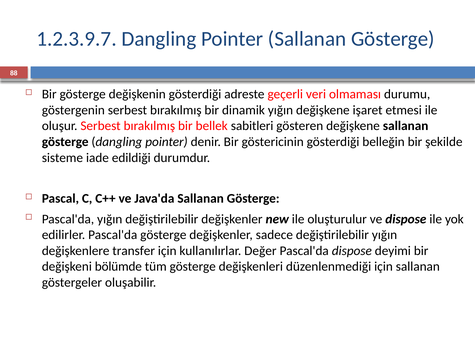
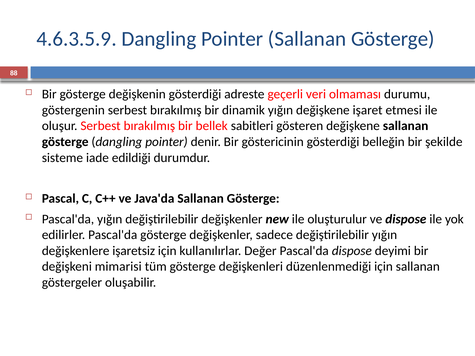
1.2.3.9.7: 1.2.3.9.7 -> 4.6.3.5.9 (77, 39)
transfer: transfer -> işaretsiz (134, 251)
bölümde: bölümde -> mimarisi (118, 267)
